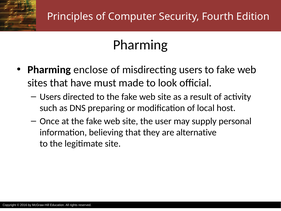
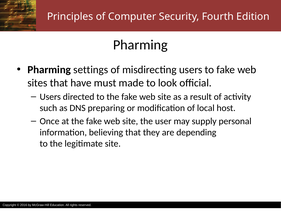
enclose: enclose -> settings (91, 70)
alternative: alternative -> depending (196, 132)
